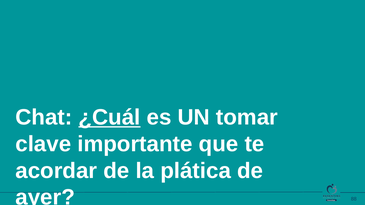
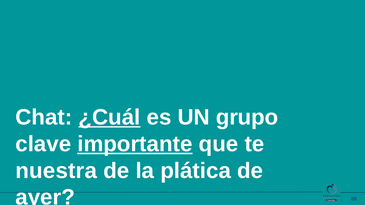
tomar: tomar -> grupo (247, 117)
importante underline: none -> present (135, 144)
acordar: acordar -> nuestra (56, 171)
